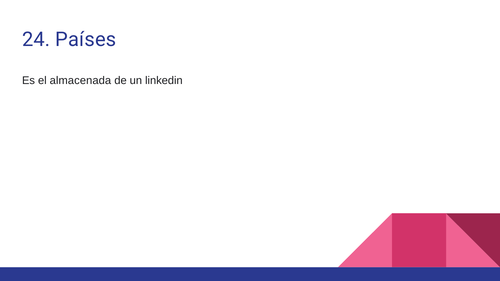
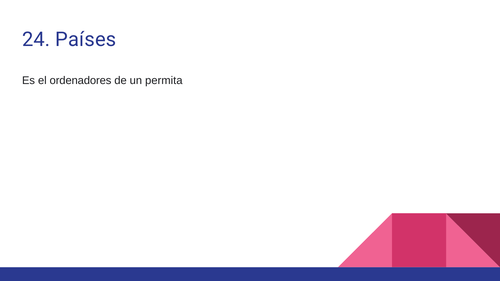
almacenada: almacenada -> ordenadores (81, 80)
linkedin: linkedin -> permita (164, 80)
